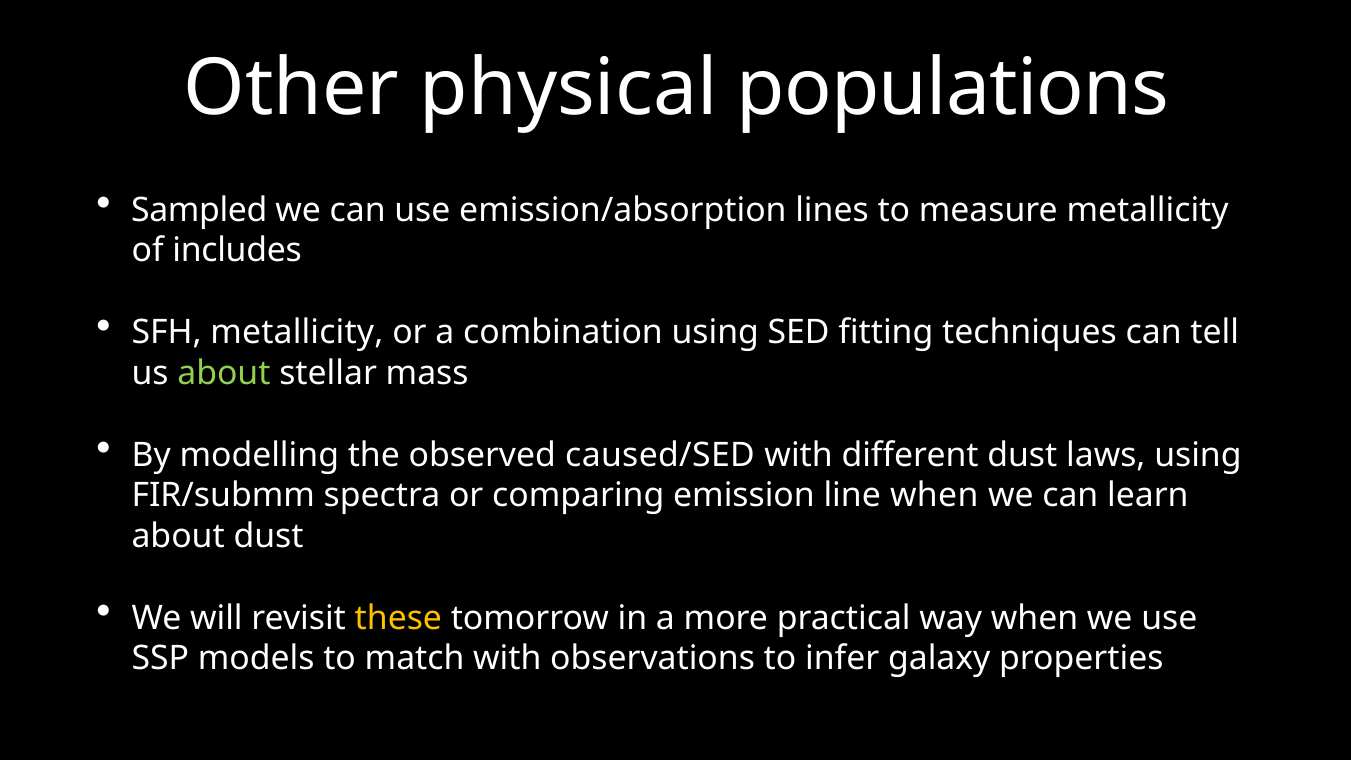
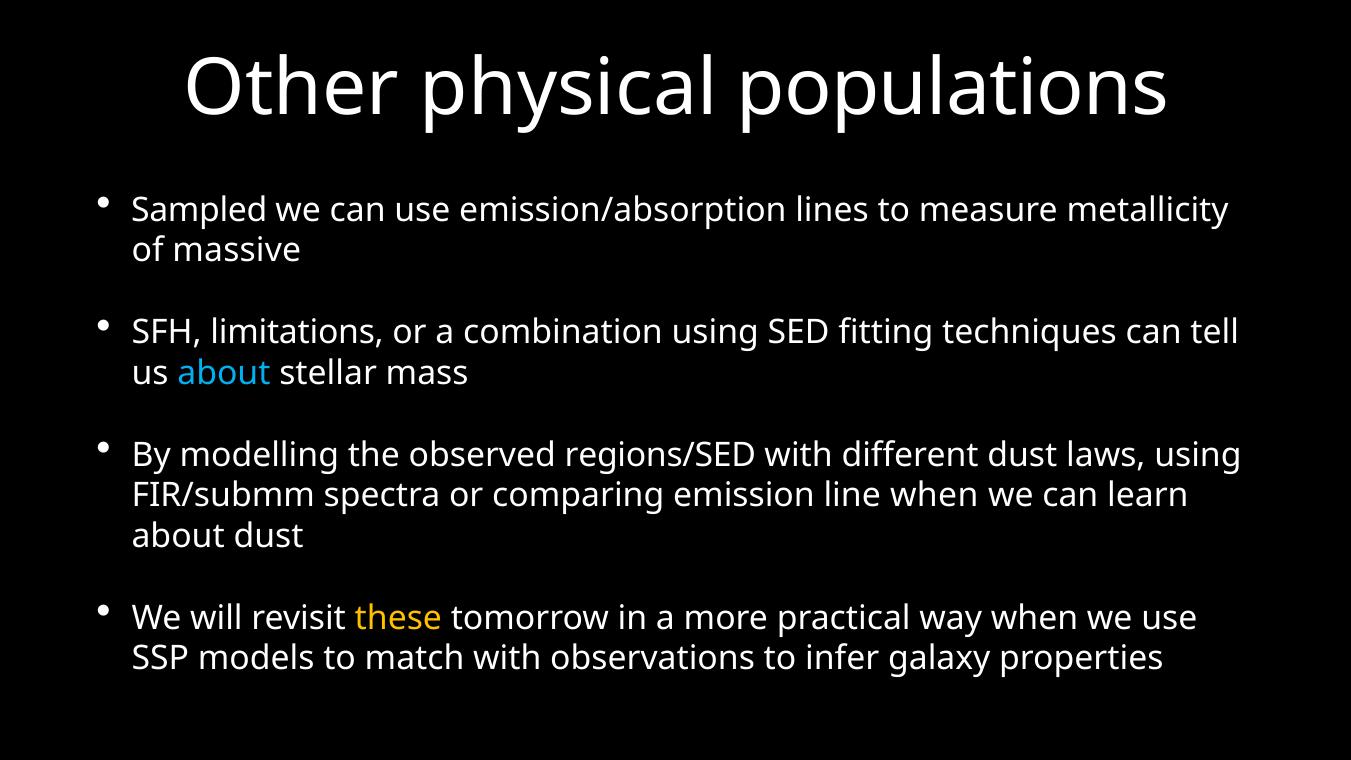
includes: includes -> massive (237, 251)
SFH metallicity: metallicity -> limitations (297, 333)
about colour: light green -> light blue (224, 373)
caused/SED: caused/SED -> regions/SED (660, 455)
